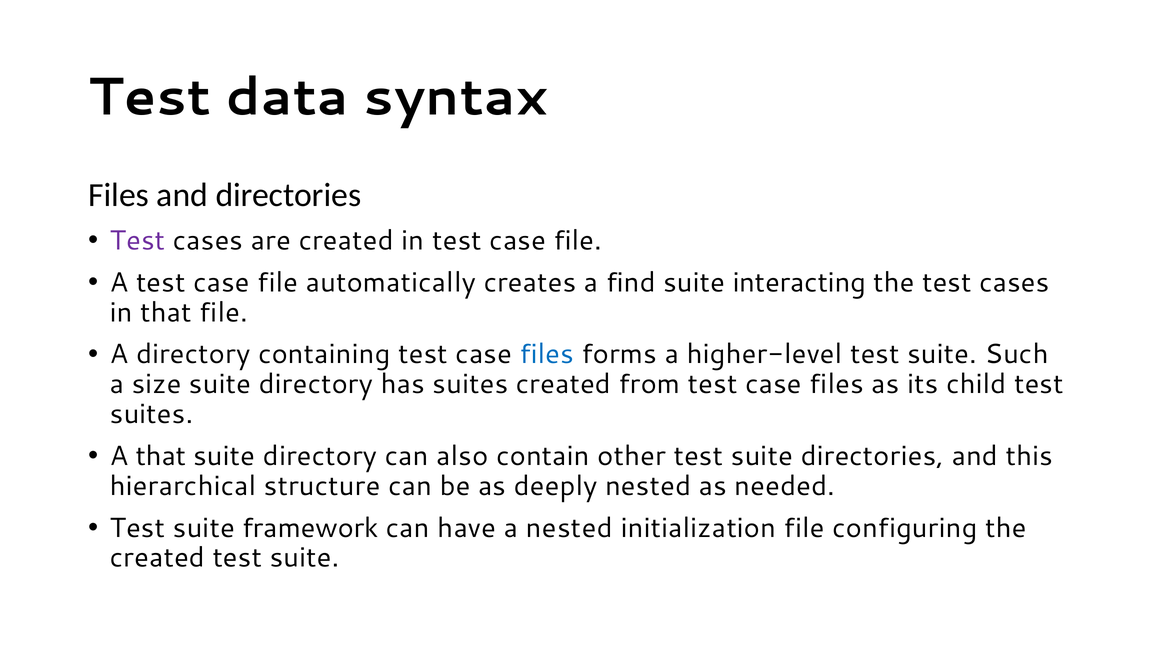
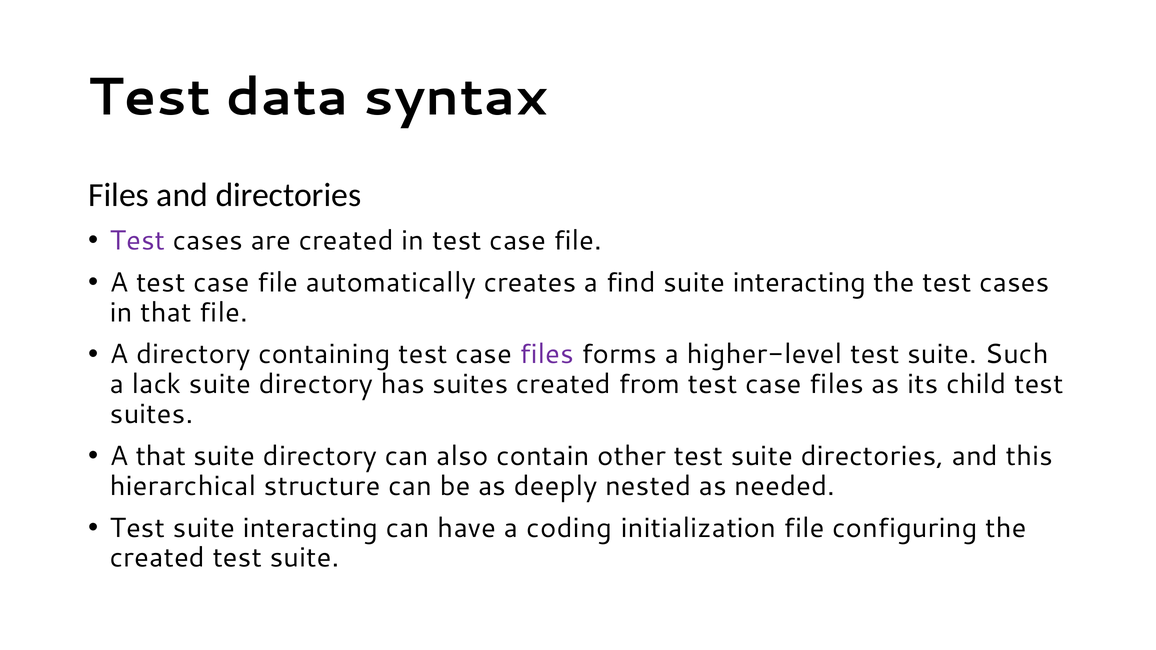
files colour: blue -> purple (547, 354)
size: size -> lack (157, 384)
Test suite framework: framework -> interacting (310, 528)
a nested: nested -> coding (569, 528)
